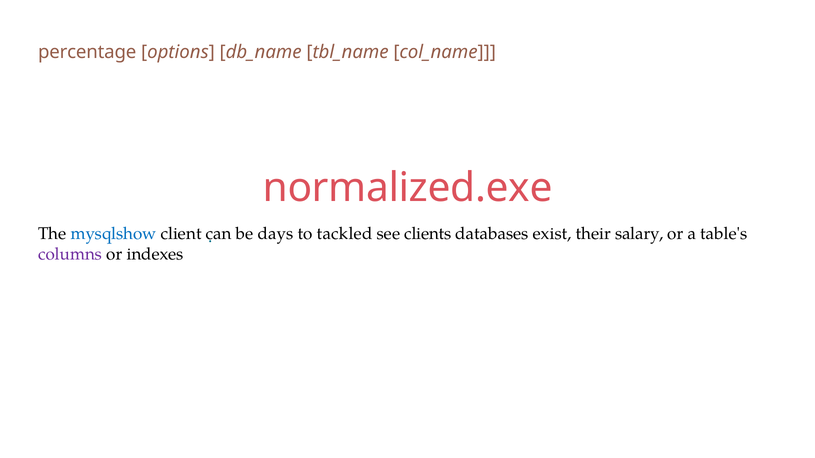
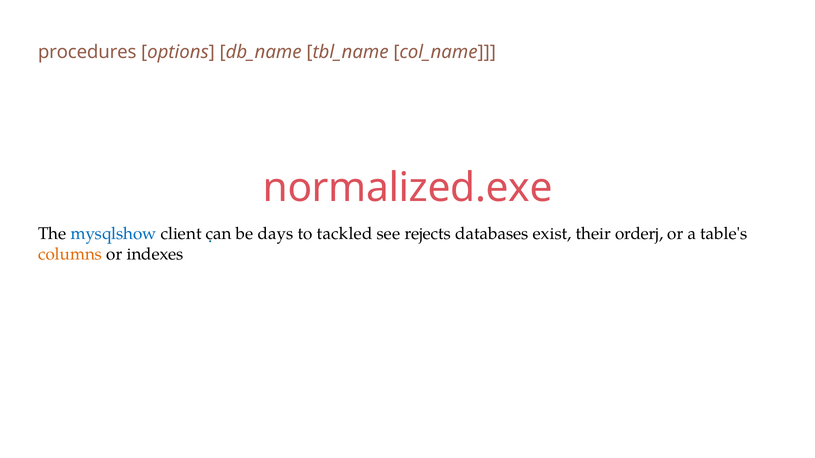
percentage: percentage -> procedures (87, 52)
clients: clients -> rejects (428, 234)
salary: salary -> orderj (639, 234)
columns colour: purple -> orange (70, 254)
